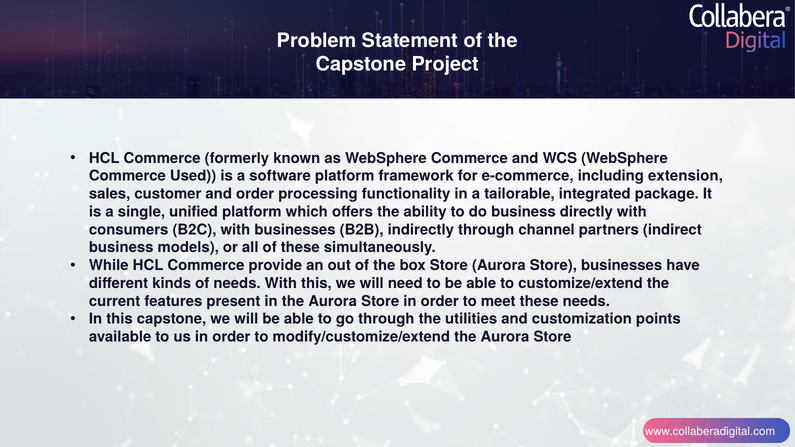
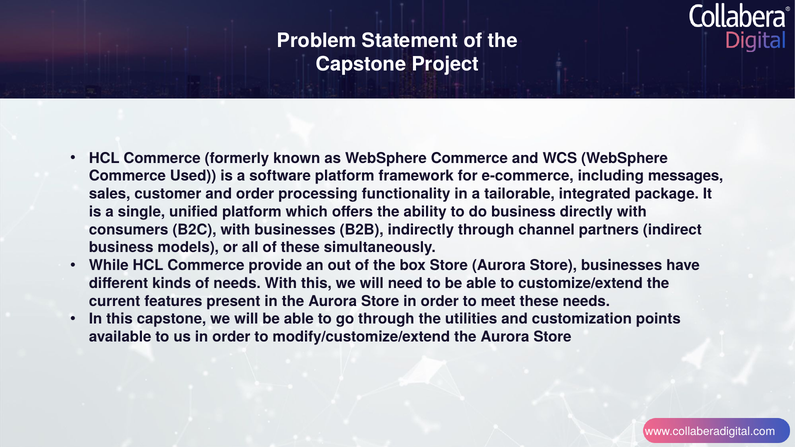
extension: extension -> messages (686, 176)
